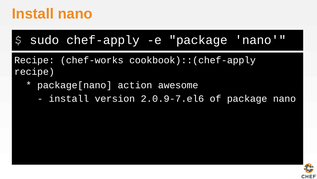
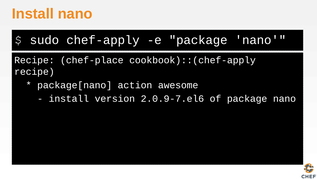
chef-works: chef-works -> chef-place (92, 60)
